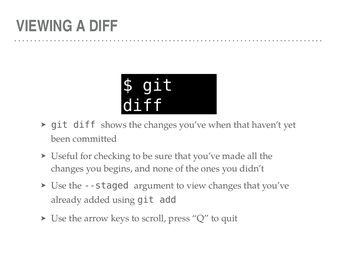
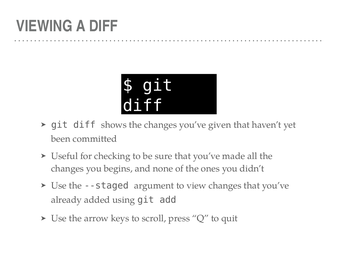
when: when -> given (220, 125)
